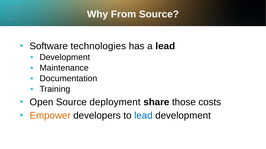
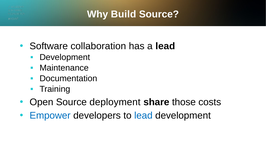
From: From -> Build (123, 14)
technologies: technologies -> collaboration (98, 46)
Empower colour: orange -> blue (50, 116)
